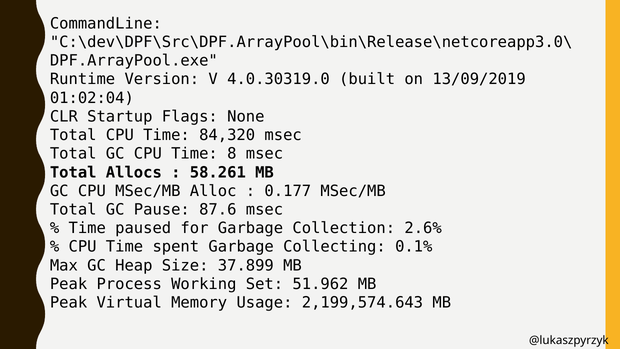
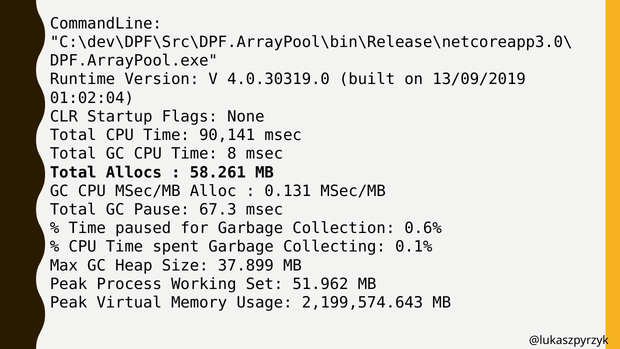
84,320: 84,320 -> 90,141 (227, 135)
0.177: 0.177 -> 0.131 (288, 191)
87.6: 87.6 -> 67.3 (218, 209)
2.6%: 2.6% -> 0.6% (423, 228)
